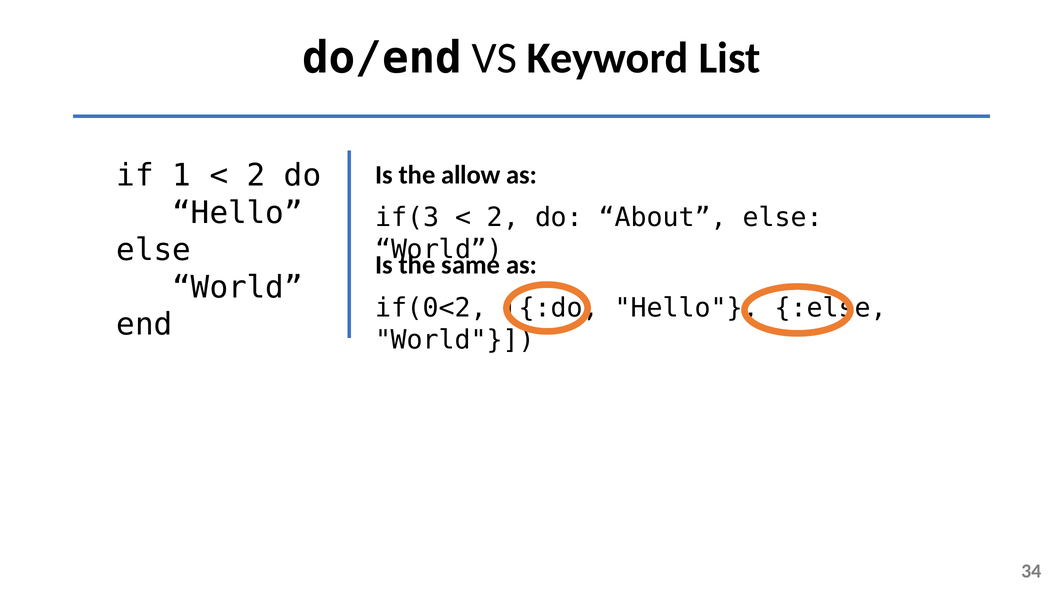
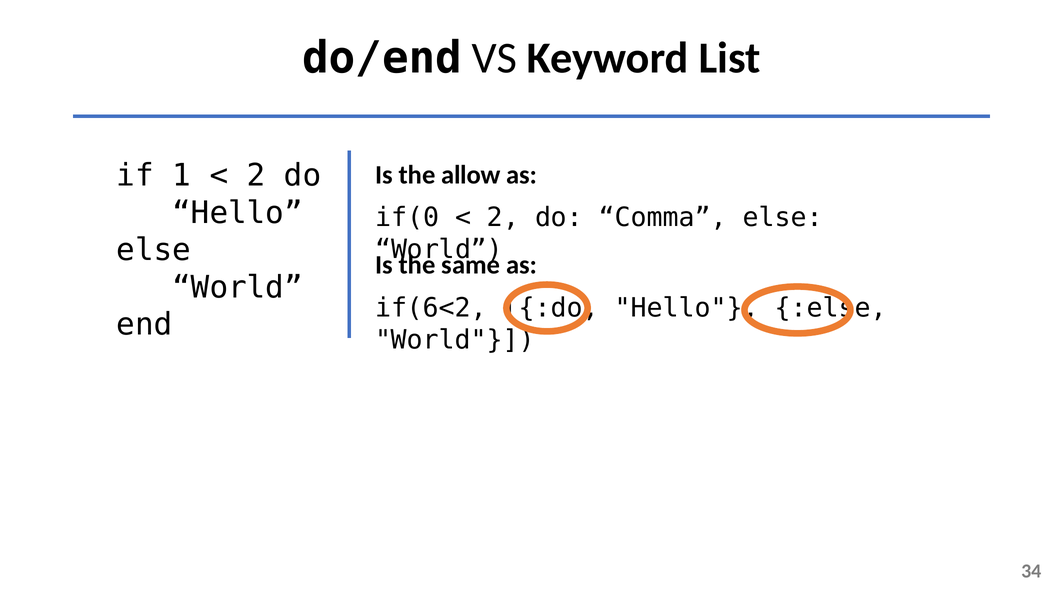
if(3: if(3 -> if(0 (407, 217)
About: About -> Comma (663, 217)
if(0<2: if(0<2 -> if(6<2 (431, 308)
